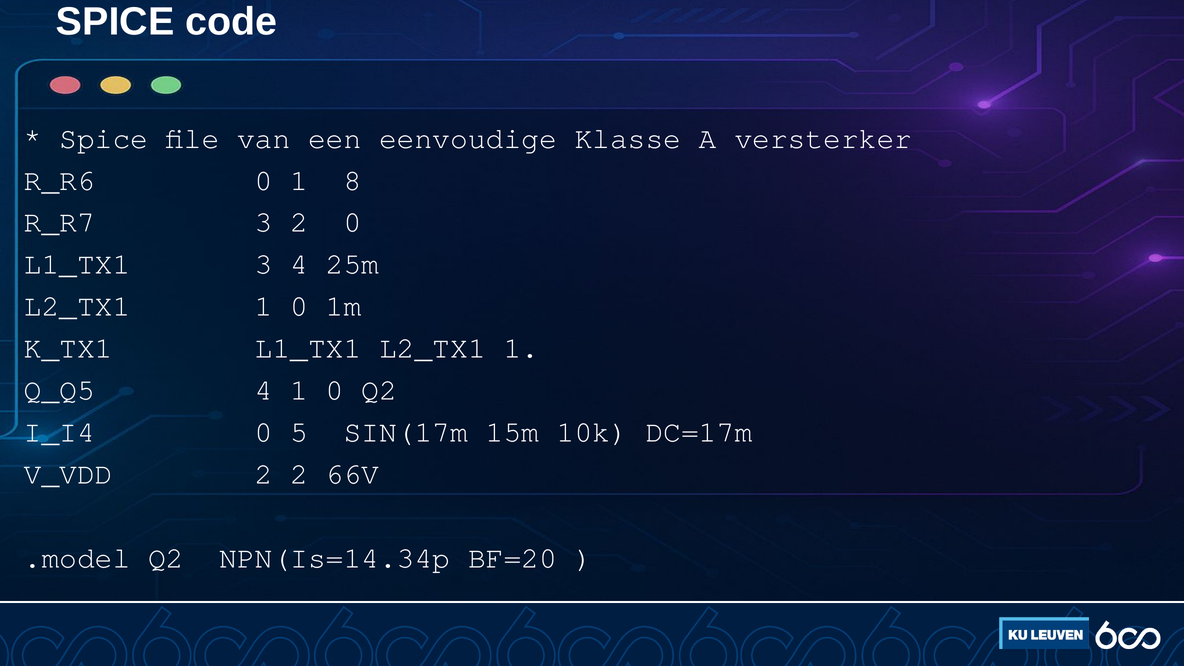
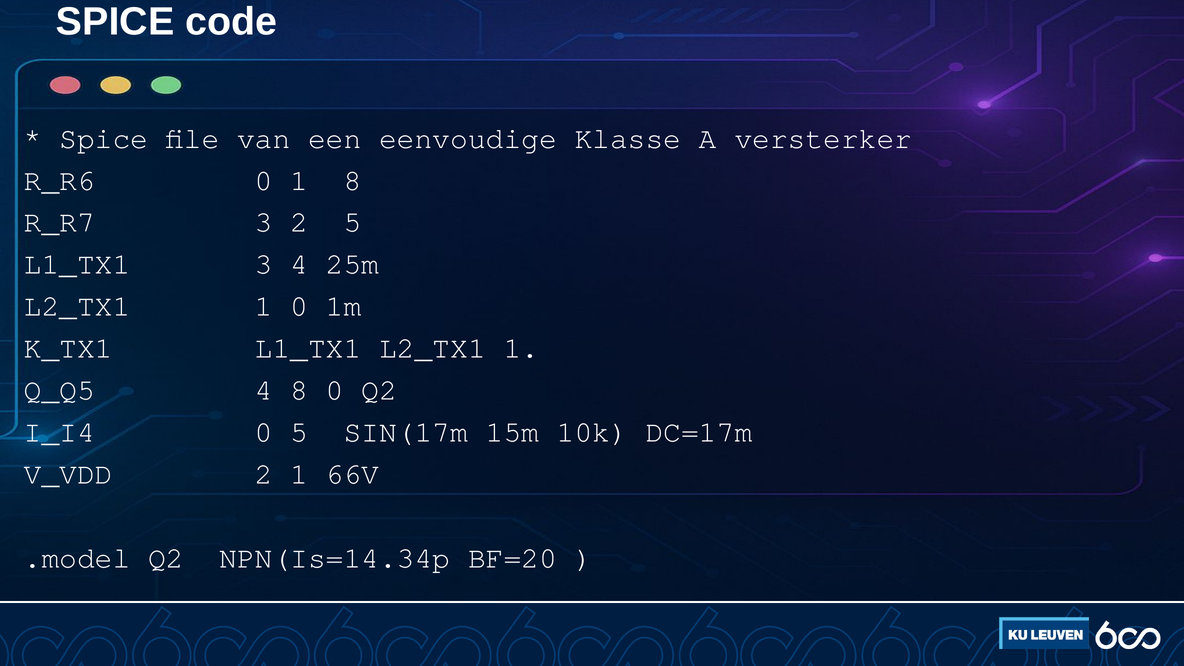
2 0: 0 -> 5 (353, 222)
4 1: 1 -> 8 (299, 390)
2 2: 2 -> 1 (299, 474)
